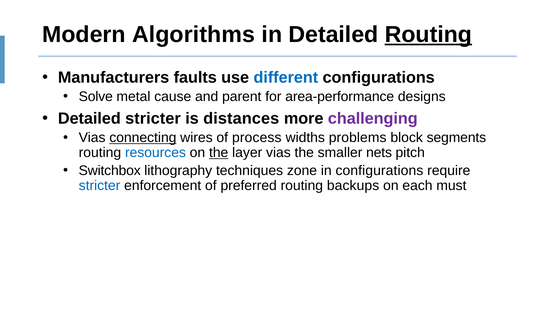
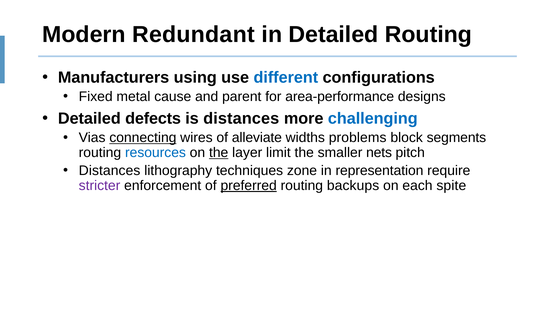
Algorithms: Algorithms -> Redundant (194, 35)
Routing underline: present -> none (428, 35)
faults: faults -> using (195, 78)
Solve: Solve -> Fixed (96, 97)
Detailed stricter: stricter -> defects (153, 119)
challenging colour: purple -> blue (373, 119)
process: process -> alleviate (257, 138)
layer vias: vias -> limit (278, 153)
Switchbox: Switchbox -> Distances (110, 171)
in configurations: configurations -> representation (379, 171)
stricter colour: blue -> purple (100, 186)
preferred underline: none -> present (249, 186)
must: must -> spite (451, 186)
